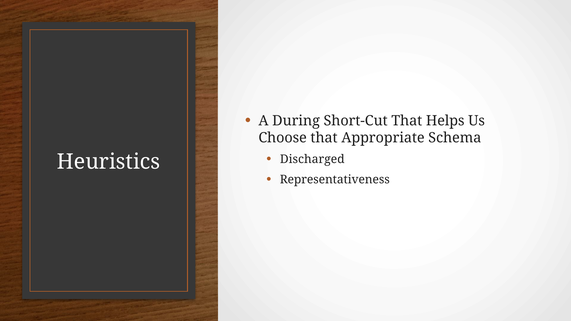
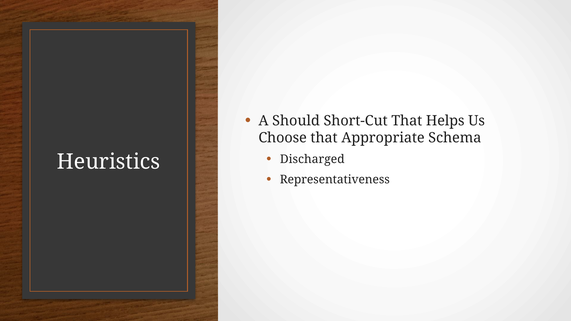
During: During -> Should (296, 121)
